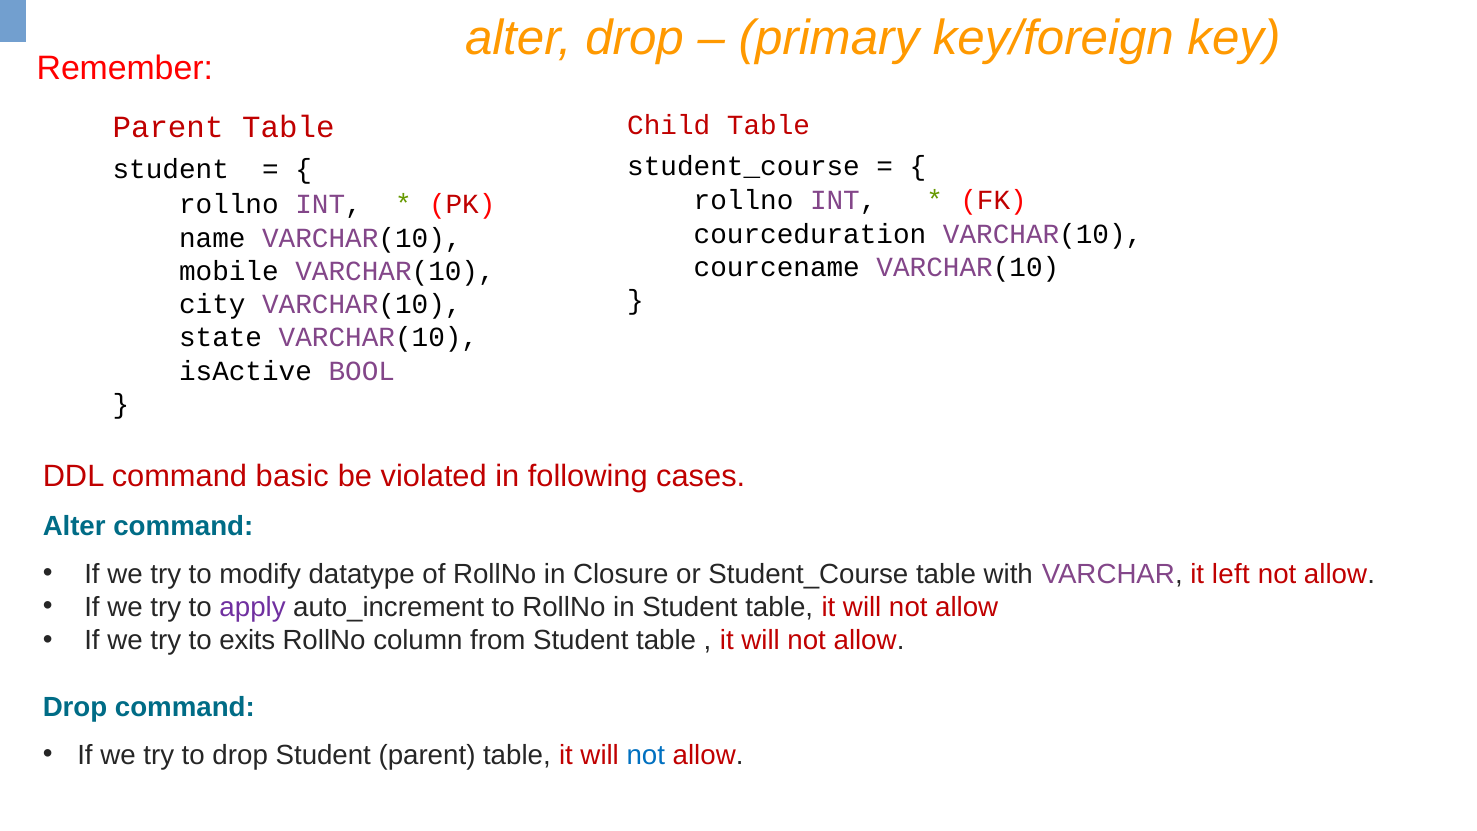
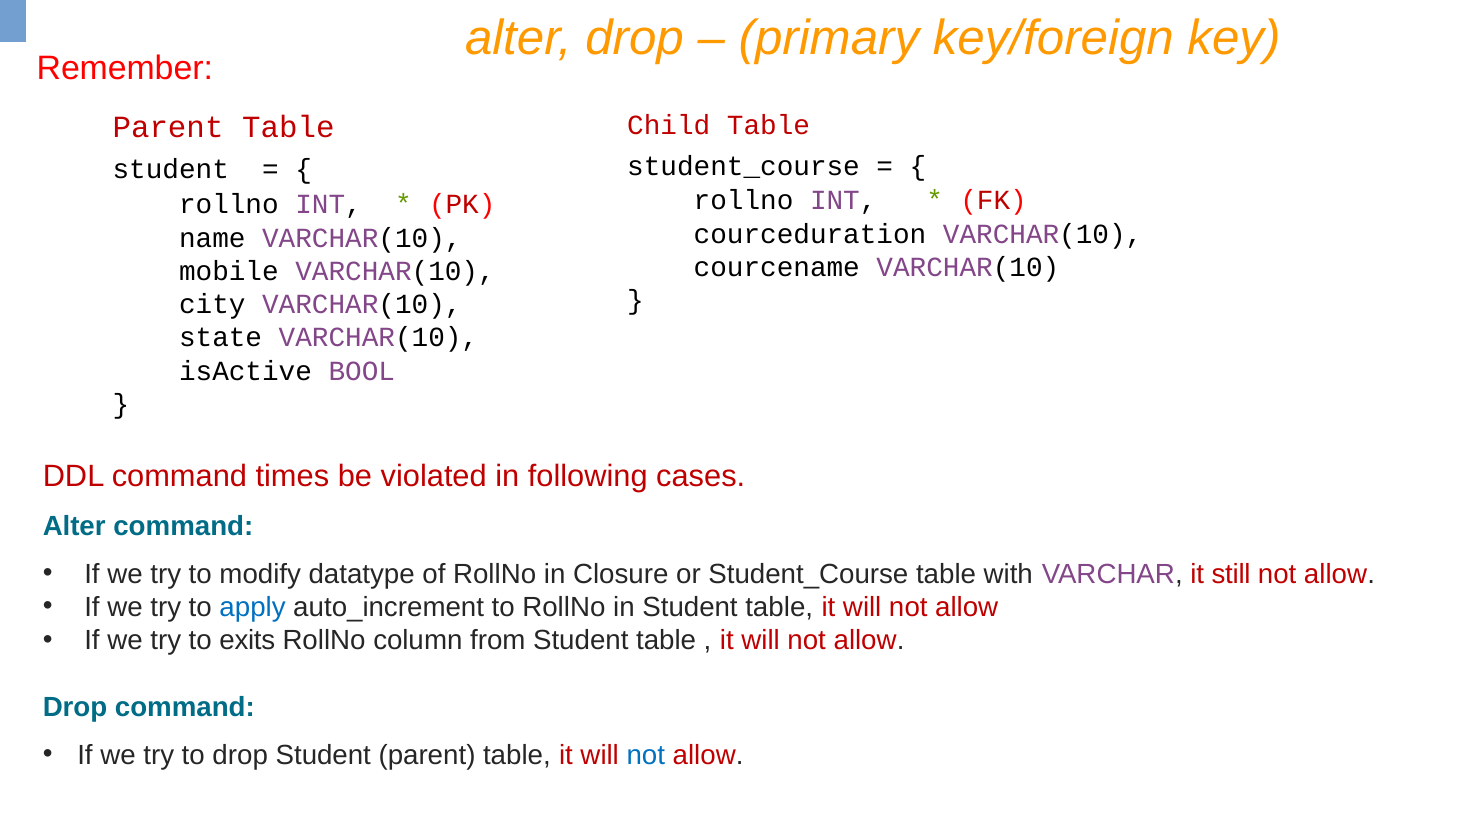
basic: basic -> times (292, 476)
left: left -> still (1231, 574)
apply colour: purple -> blue (253, 607)
